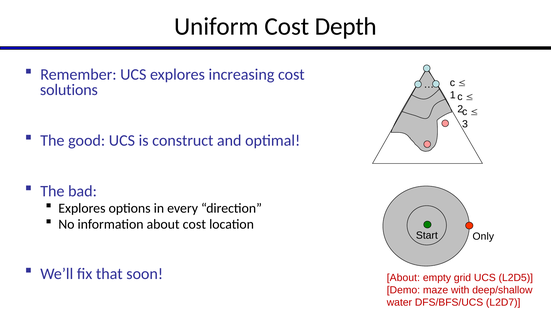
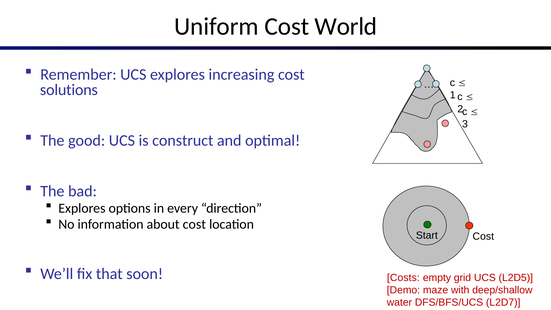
Depth: Depth -> World (346, 26)
Start Only: Only -> Cost (483, 236)
About: About -> Costs (403, 278)
